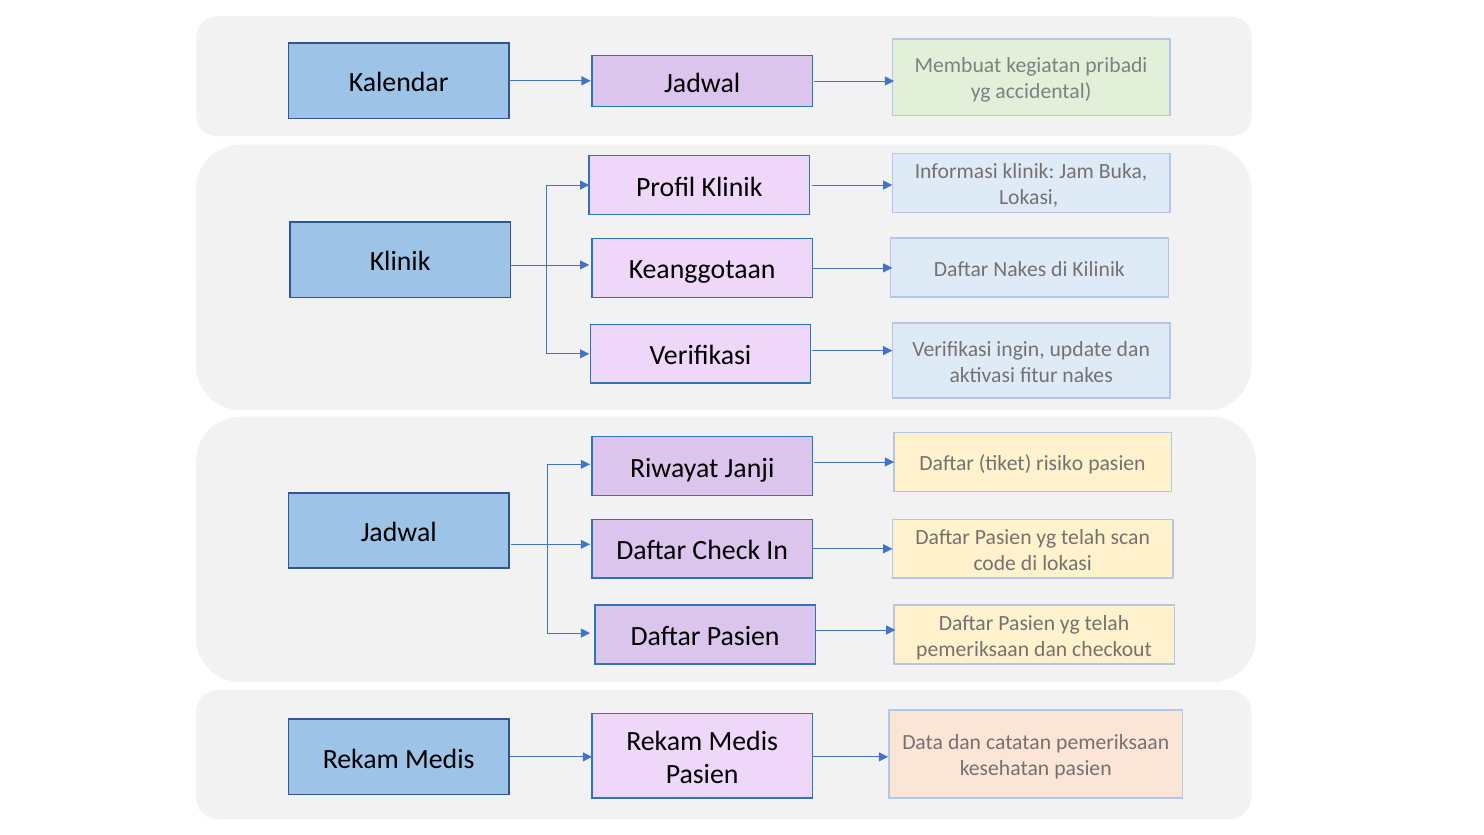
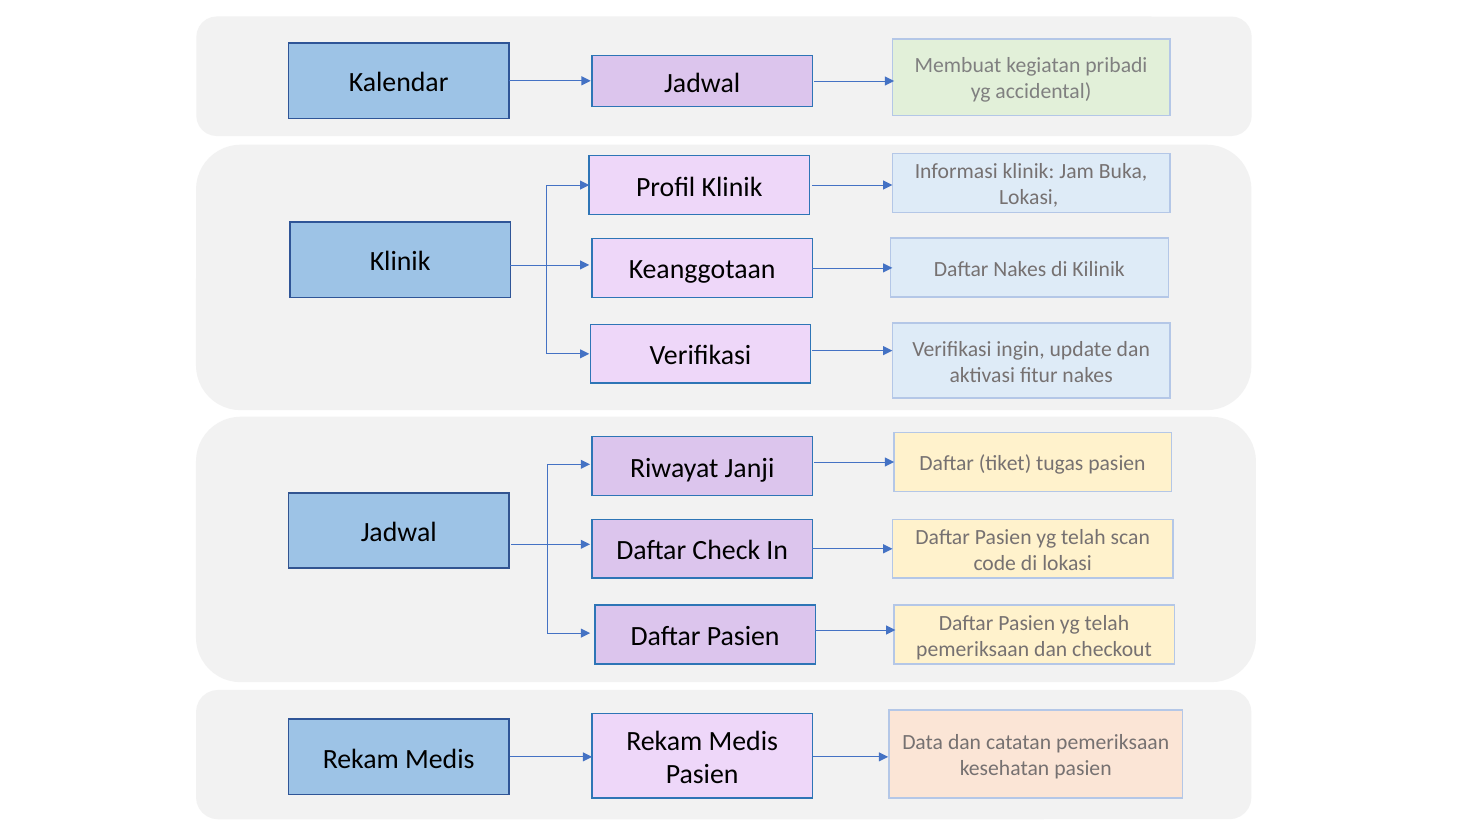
risiko: risiko -> tugas (1060, 463)
